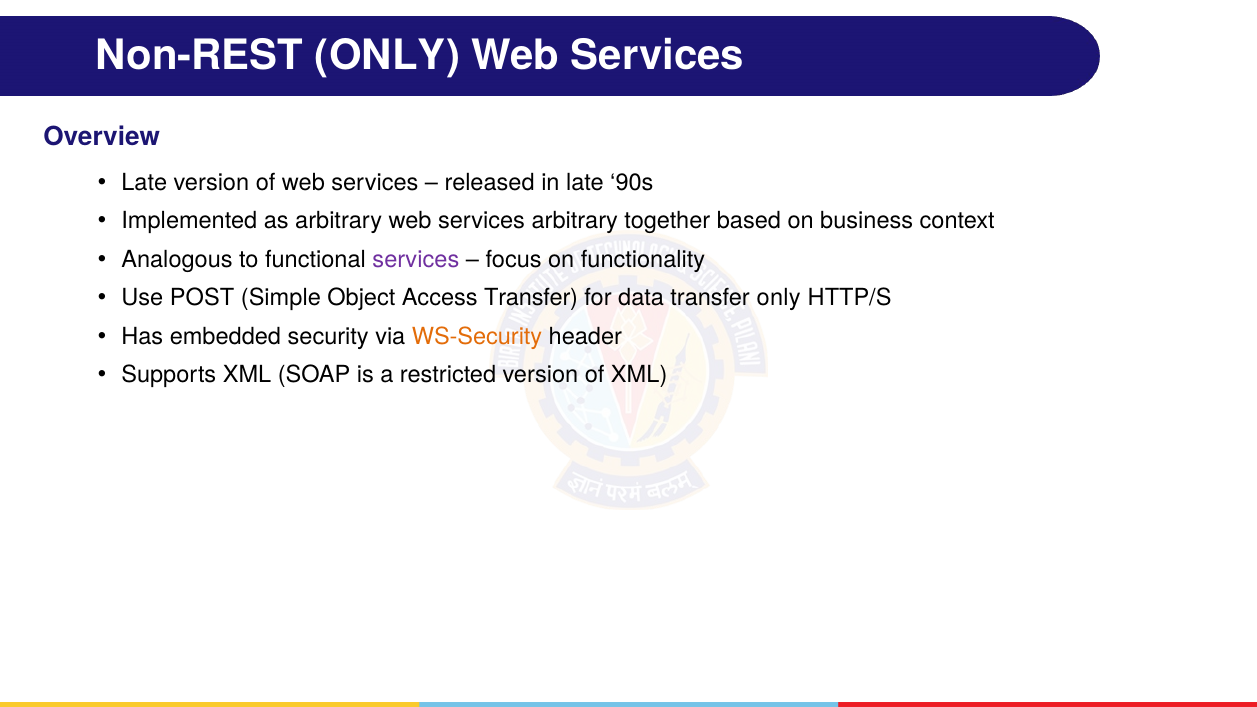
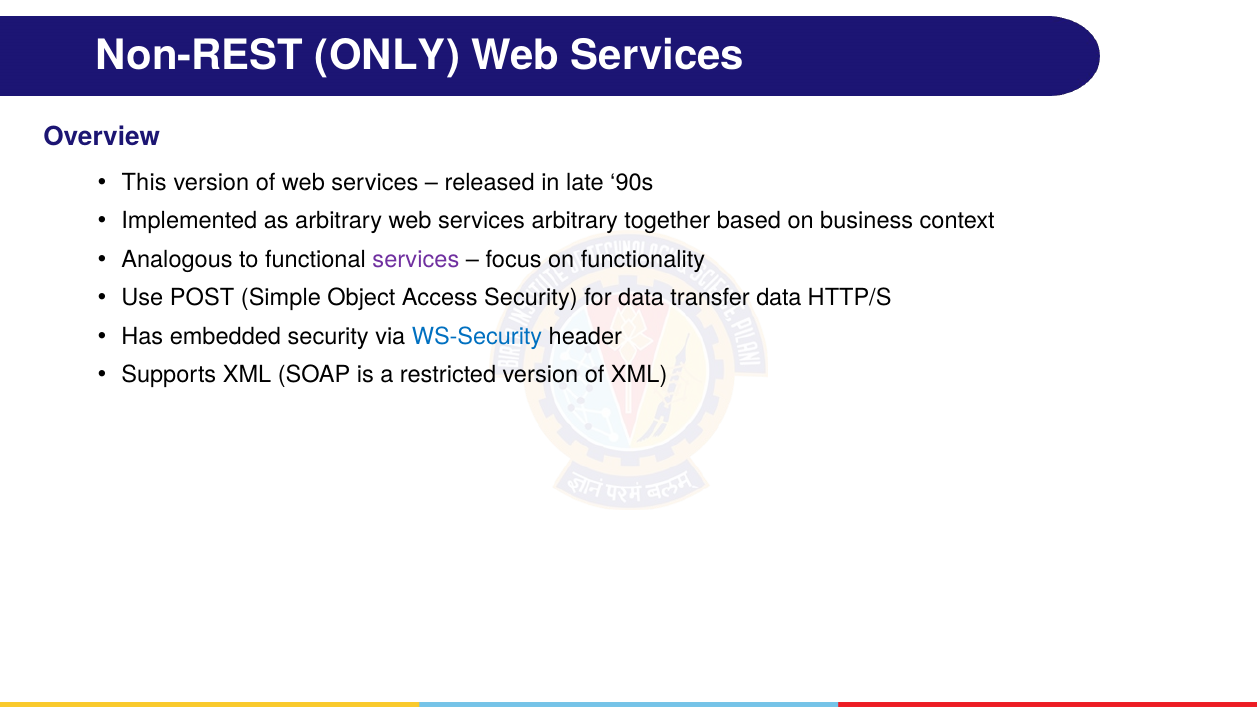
Late: Late -> This (144, 182)
Access Transfer: Transfer -> Security (531, 298)
transfer only: only -> data (779, 298)
WS-Security colour: orange -> blue (477, 337)
